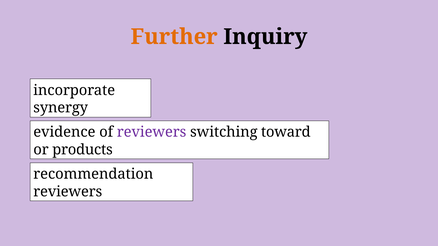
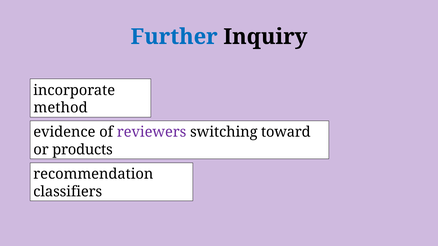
Further colour: orange -> blue (174, 37)
synergy: synergy -> method (61, 108)
reviewers: reviewers -> classifiers (68, 192)
